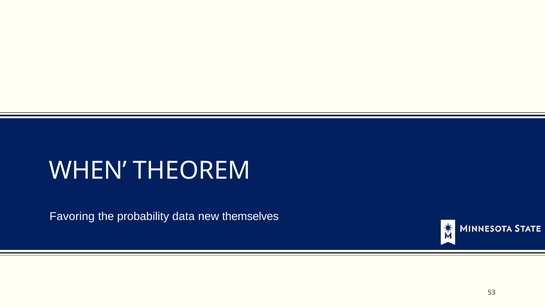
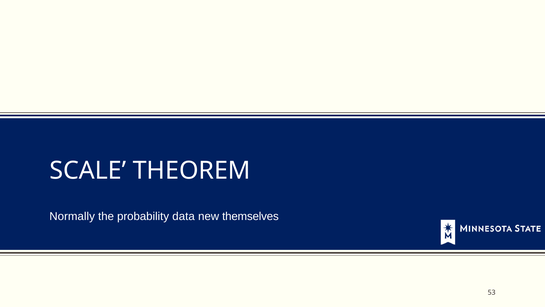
WHEN: WHEN -> SCALE (88, 171)
Favoring: Favoring -> Normally (72, 217)
